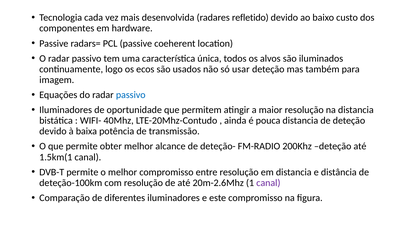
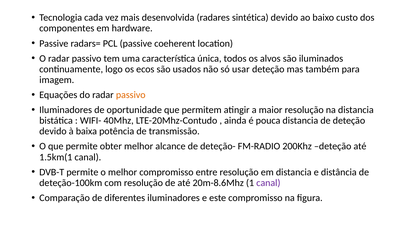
refletido: refletido -> sintética (250, 18)
passivo colour: blue -> orange (131, 95)
20m-2.6Mhz: 20m-2.6Mhz -> 20m-8.6Mhz (218, 183)
